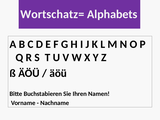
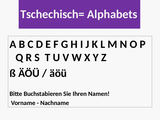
Wortschatz=: Wortschatz= -> Tschechisch= (52, 14)
